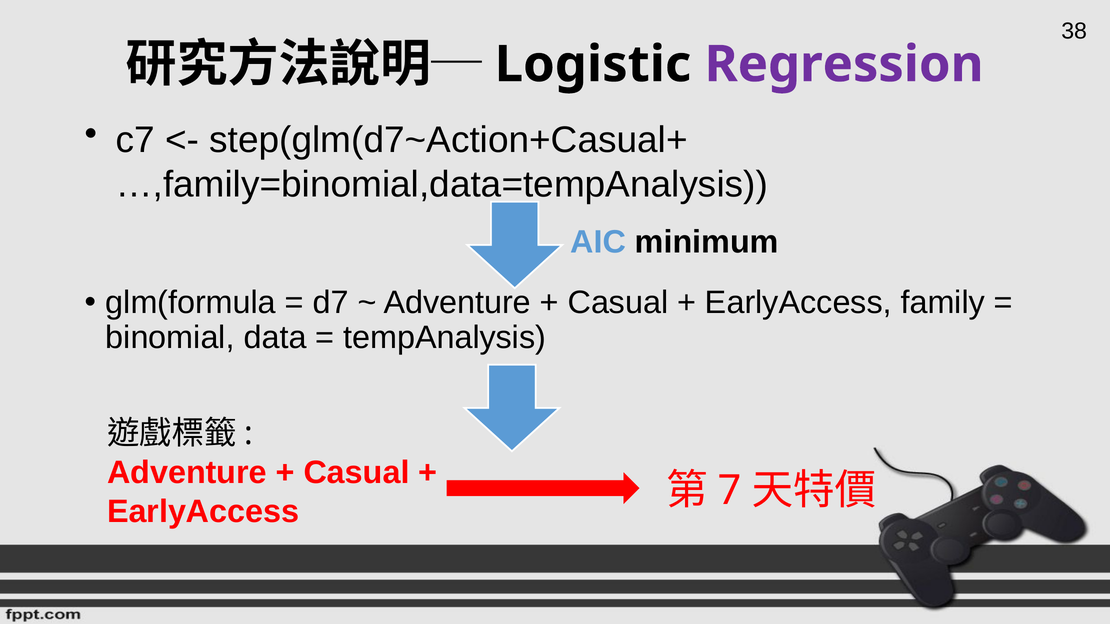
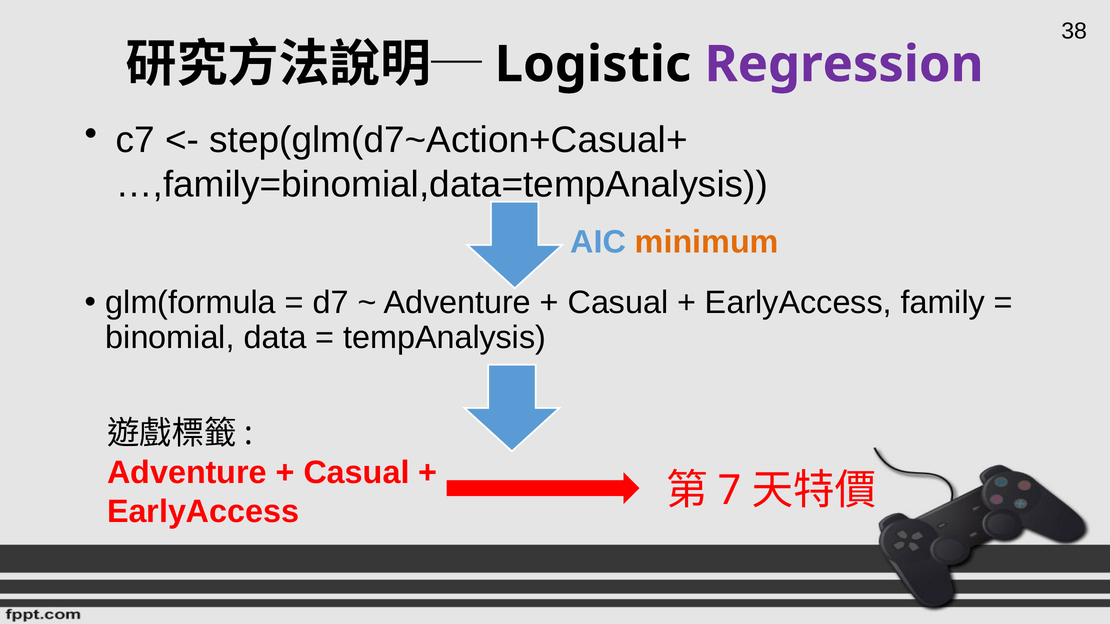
minimum colour: black -> orange (707, 242)
